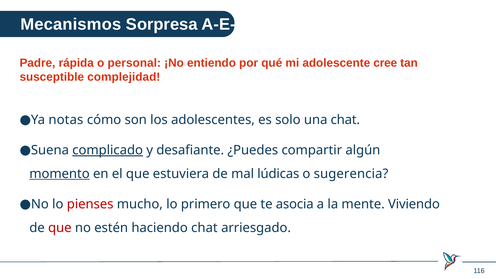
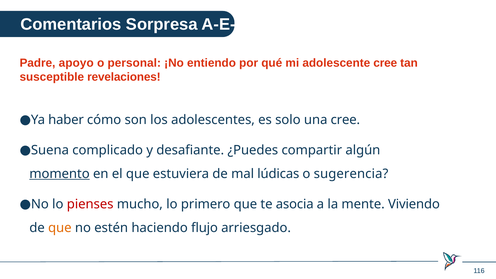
Mecanismos: Mecanismos -> Comentarios (71, 24)
rápida: rápida -> apoyo (76, 63)
complejidad: complejidad -> revelaciones (124, 77)
notas: notas -> haber (66, 120)
una chat: chat -> cree (345, 120)
complicado underline: present -> none (108, 150)
que colour: red -> orange (60, 228)
haciendo chat: chat -> flujo (205, 228)
